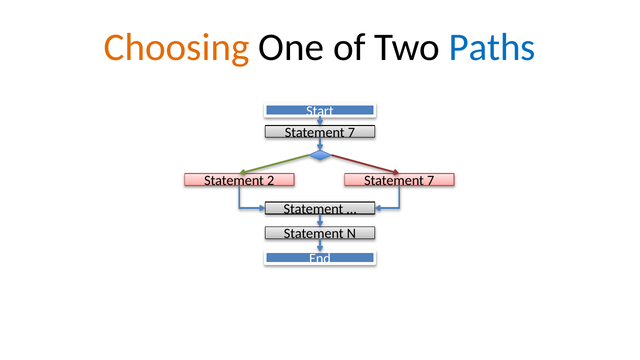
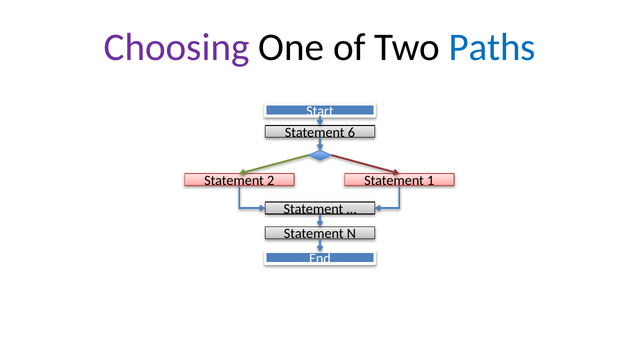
Choosing colour: orange -> purple (177, 47)
7: 7 -> 6 (351, 132)
7: 7 -> 1 (431, 181)
